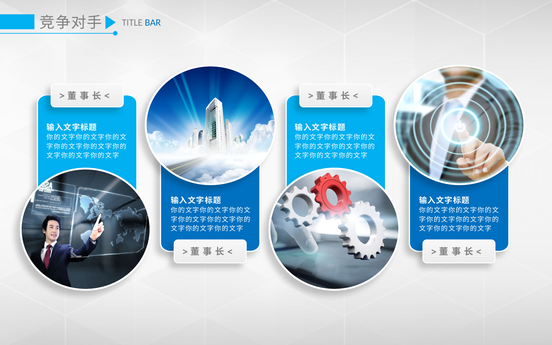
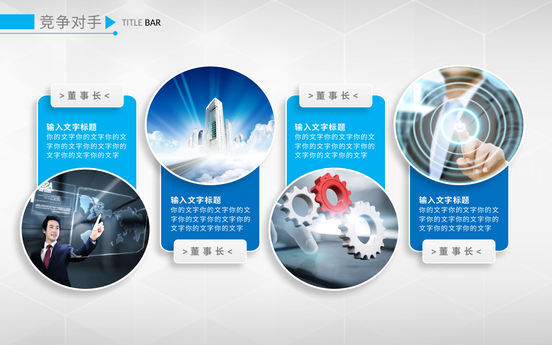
BAR colour: blue -> black (153, 22)
